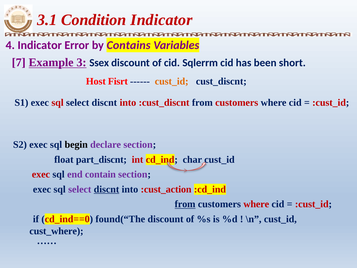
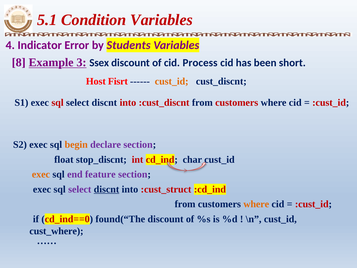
3.1: 3.1 -> 5.1 (47, 20)
Condition Indicator: Indicator -> Variables (162, 20)
Contains: Contains -> Students (129, 45)
7: 7 -> 8 (19, 62)
Sqlerrm: Sqlerrm -> Process (200, 63)
begin colour: black -> orange (76, 144)
part_discnt: part_discnt -> stop_discnt (101, 159)
exec colour: red -> orange (41, 174)
contain: contain -> feature (100, 174)
:cust_action: :cust_action -> :cust_struct (166, 189)
from underline: present -> none (185, 204)
where colour: red -> orange (256, 204)
